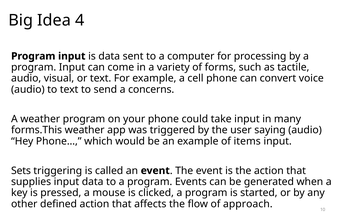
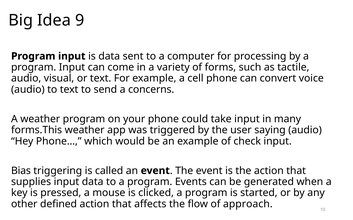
4: 4 -> 9 (80, 20)
items: items -> check (247, 142)
Sets: Sets -> Bias (21, 171)
